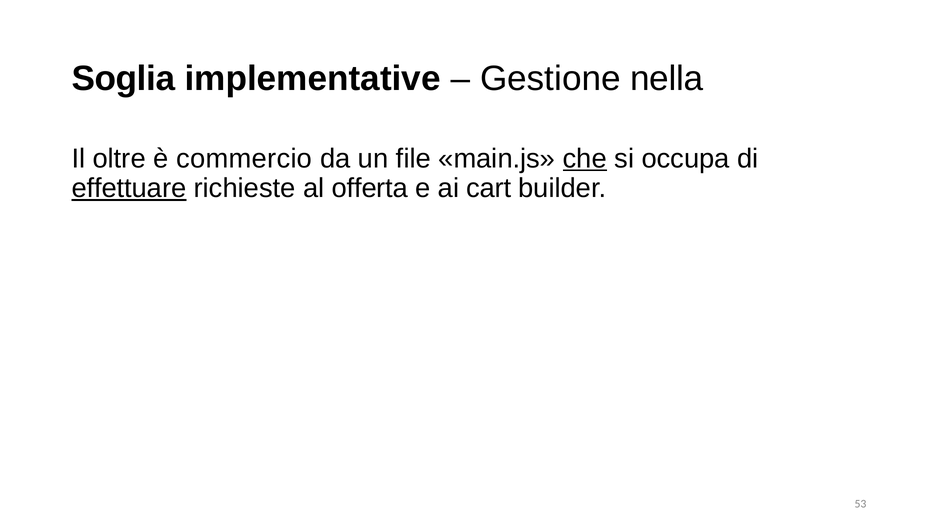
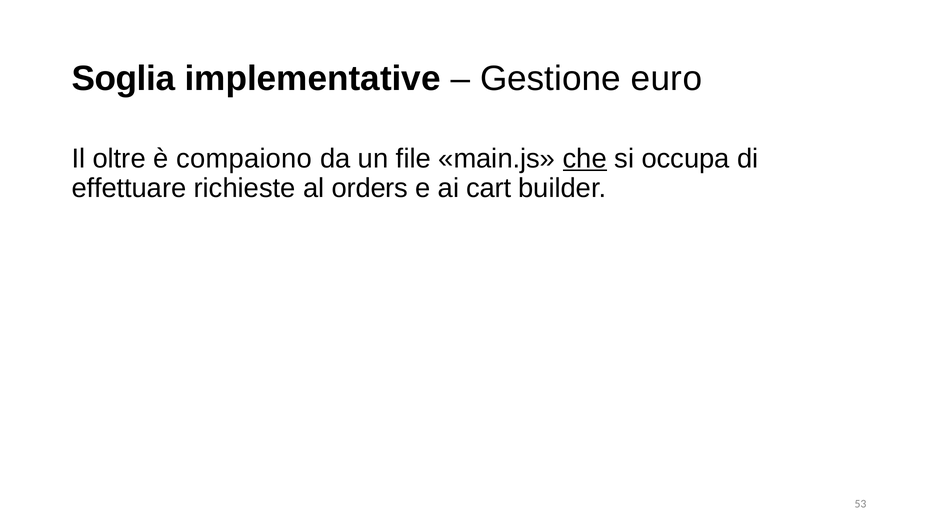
nella: nella -> euro (666, 79)
commercio: commercio -> compaiono (244, 159)
effettuare underline: present -> none (129, 188)
offerta: offerta -> orders (370, 188)
